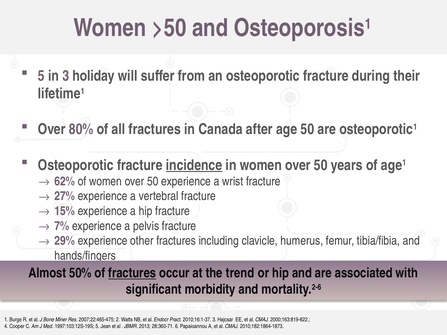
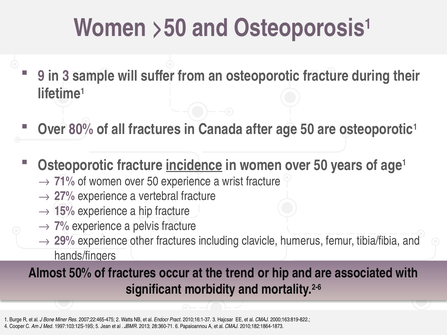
5: 5 -> 9 (41, 76)
holiday: holiday -> sample (93, 76)
62%: 62% -> 71% (65, 181)
fractures underline: present -> none (132, 273)
